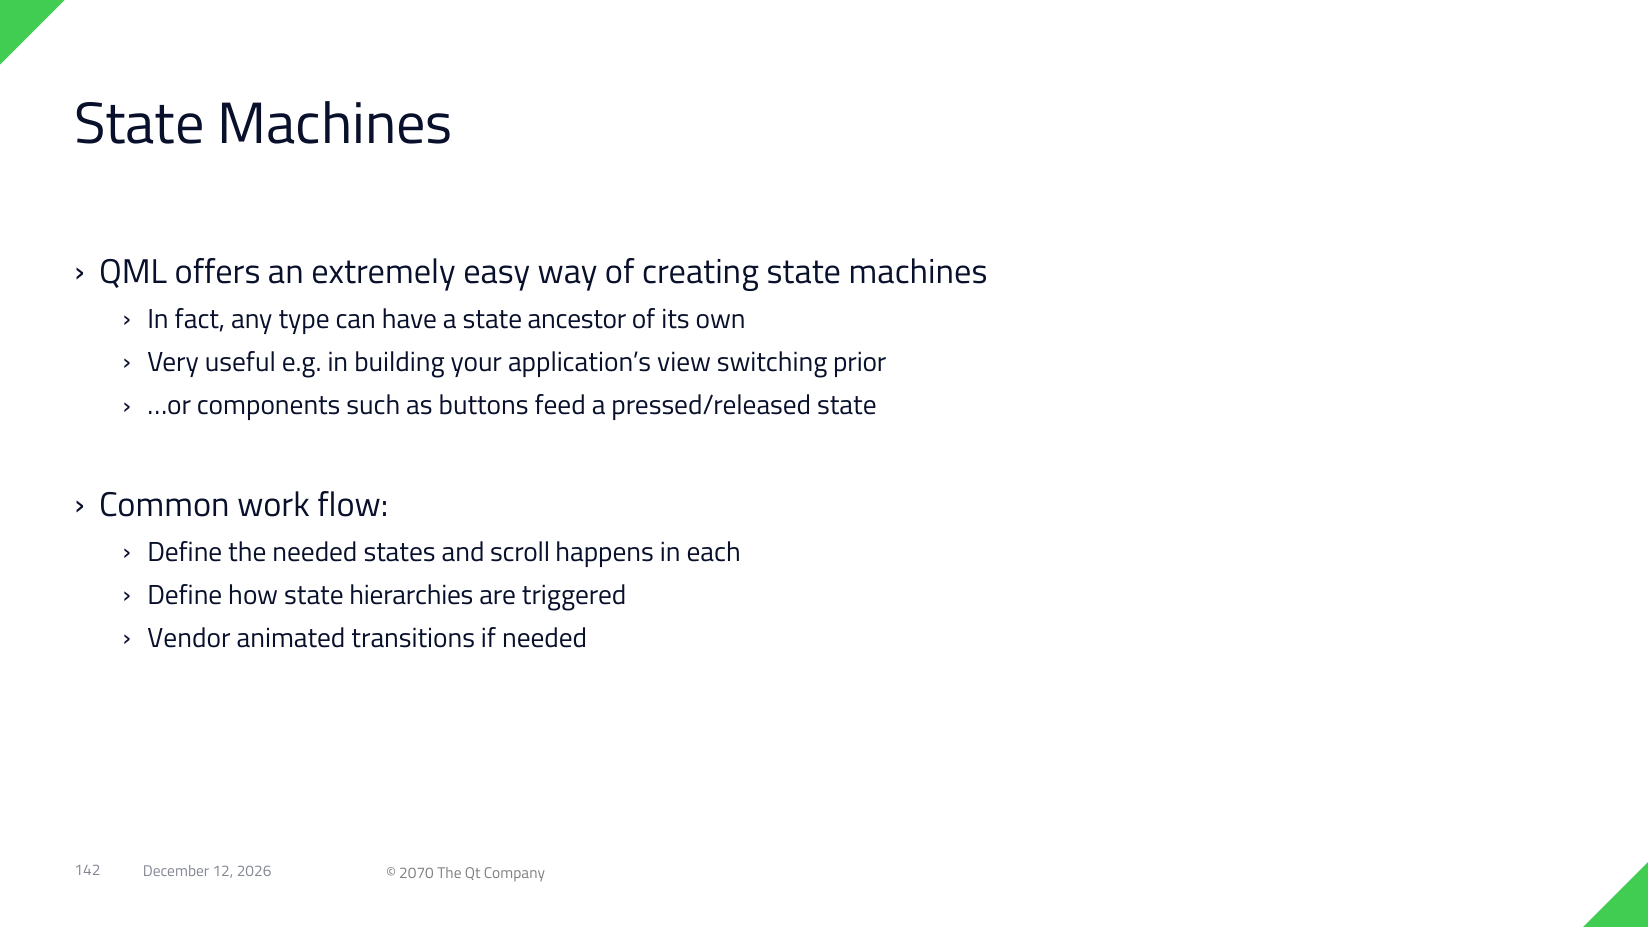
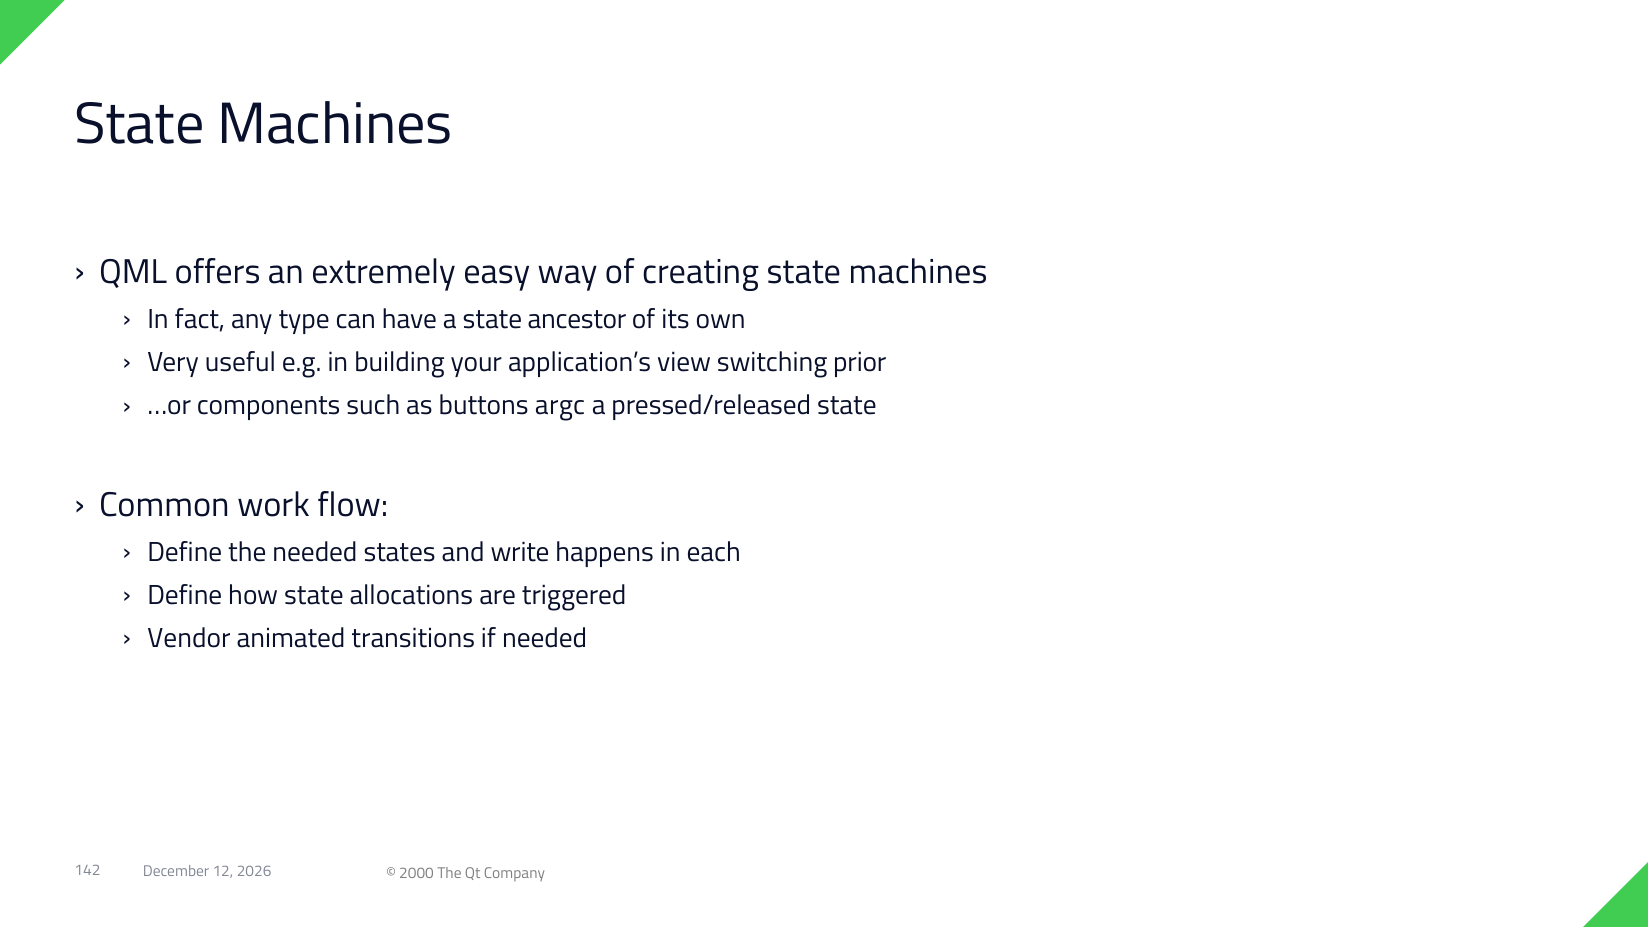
feed: feed -> argc (560, 406)
scroll: scroll -> write (520, 552)
hierarchies: hierarchies -> allocations (411, 595)
2070: 2070 -> 2000 (417, 873)
